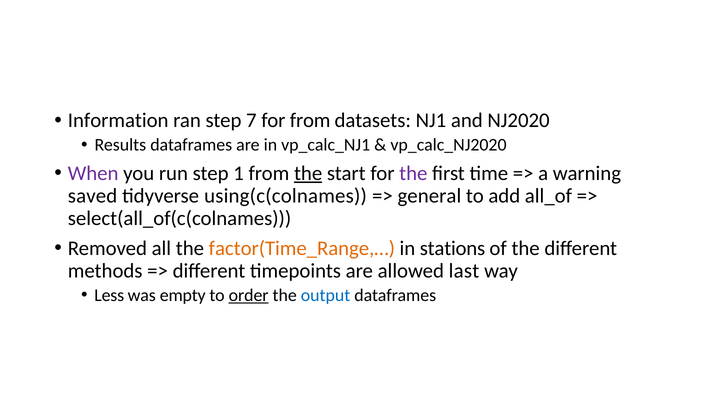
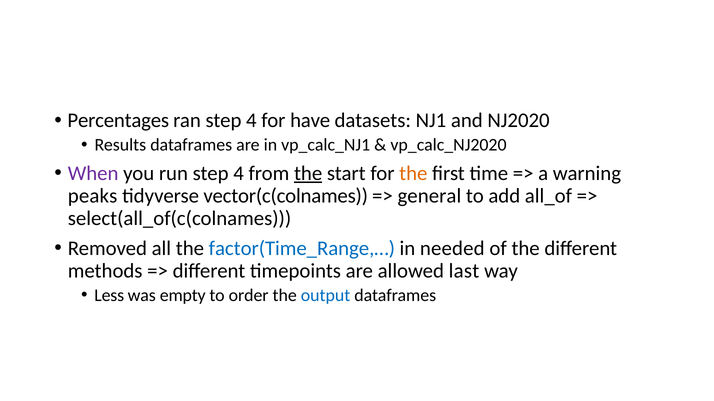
Information: Information -> Percentages (118, 121)
ran step 7: 7 -> 4 (251, 121)
for from: from -> have (310, 121)
run step 1: 1 -> 4 (239, 174)
the colour: purple -> orange (413, 174)
saved: saved -> peaks (93, 196)
using(c(colnames: using(c(colnames -> vector(c(colnames (286, 196)
factor(Time_Range,… colour: orange -> blue (302, 249)
stations: stations -> needed (452, 249)
order underline: present -> none (249, 296)
